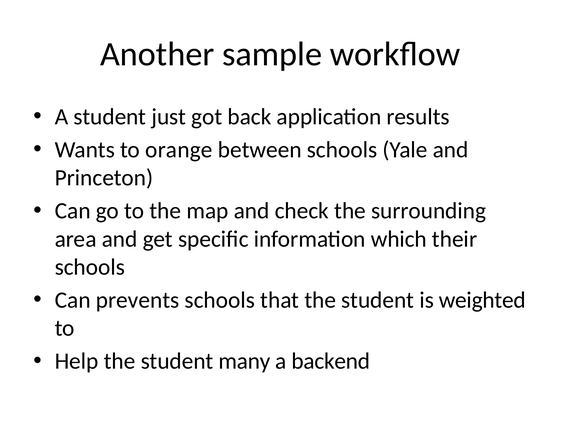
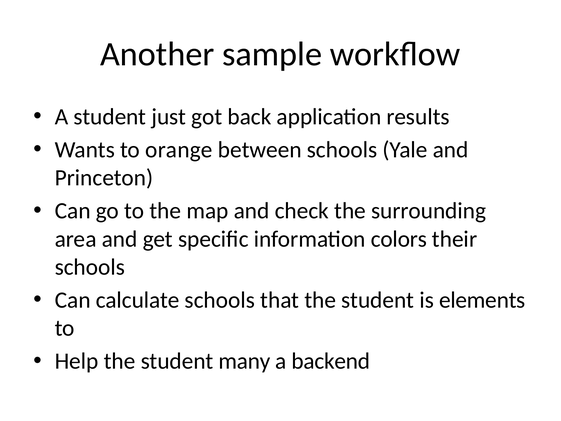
which: which -> colors (399, 239)
prevents: prevents -> calculate (138, 300)
weighted: weighted -> elements (482, 300)
